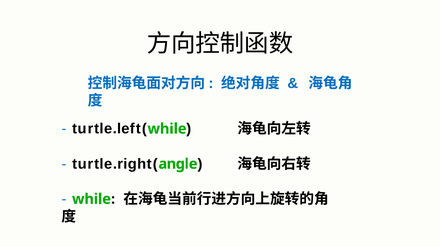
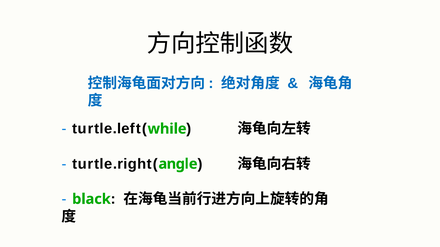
while: while -> black (91, 199)
